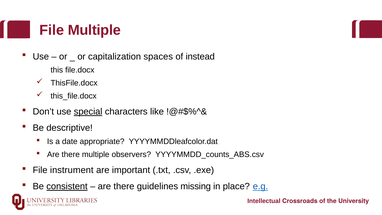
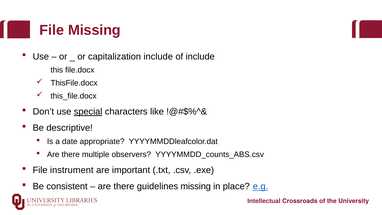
File Multiple: Multiple -> Missing (94, 30)
capitalization spaces: spaces -> include (158, 56)
of instead: instead -> include (200, 56)
consistent underline: present -> none (67, 186)
